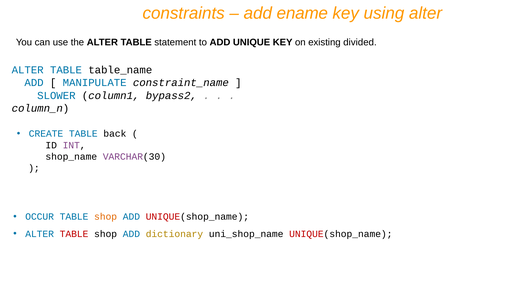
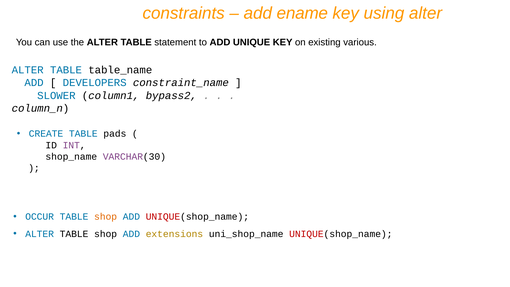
divided: divided -> various (360, 42)
MANIPULATE: MANIPULATE -> DEVELOPERS (95, 83)
back: back -> pads (115, 134)
TABLE colour: red -> black (74, 234)
dictionary: dictionary -> extensions (174, 234)
